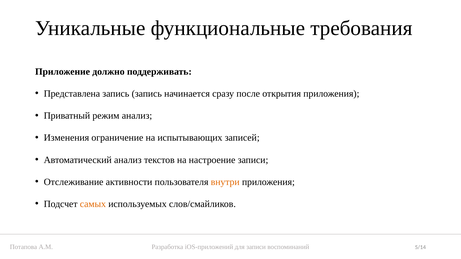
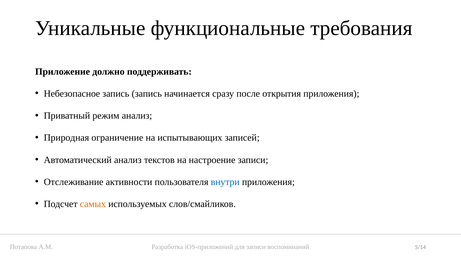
Представлена: Представлена -> Небезопасное (72, 94)
Изменения: Изменения -> Природная (66, 138)
внутри colour: orange -> blue (225, 182)
